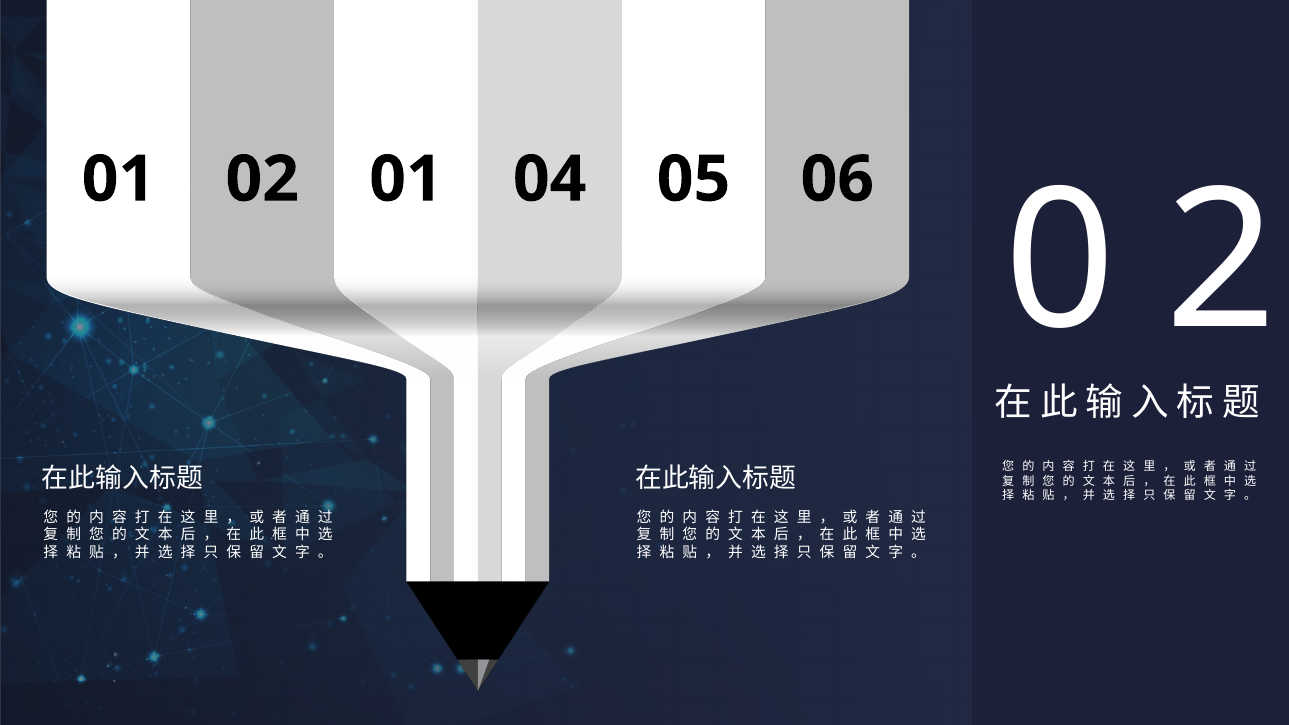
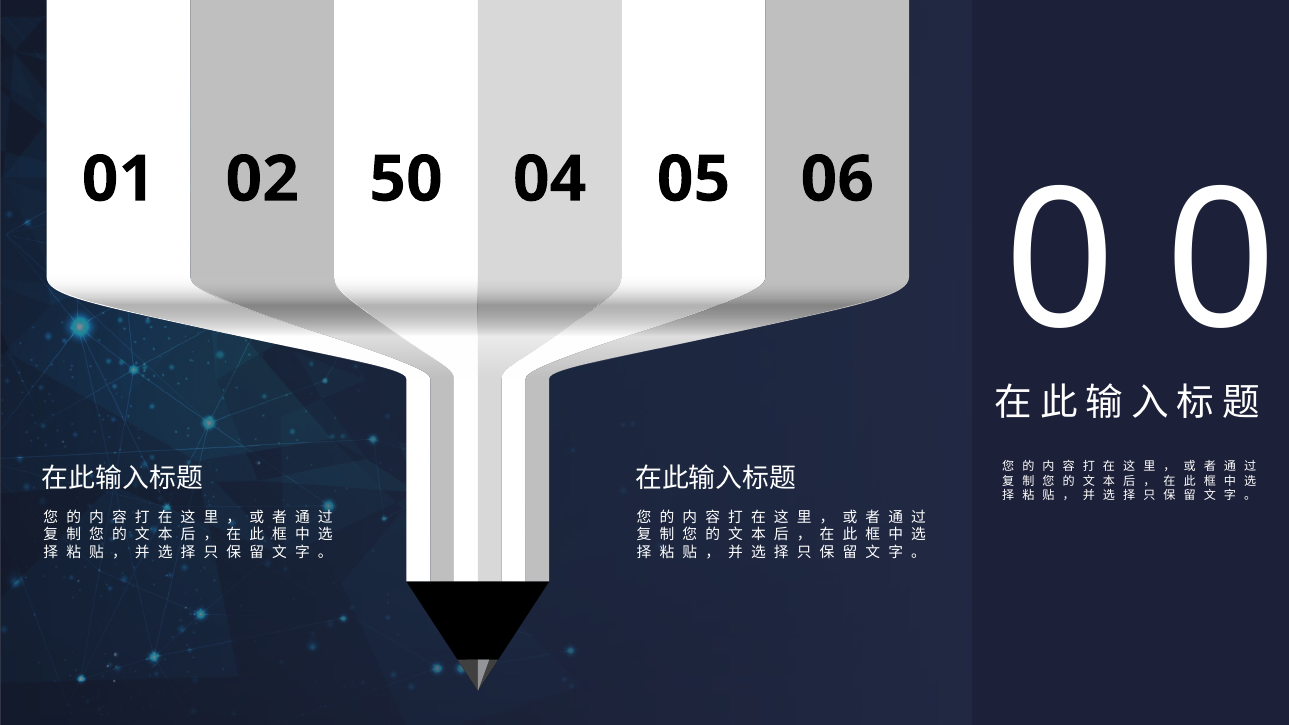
02 01: 01 -> 50 (406, 179)
0 2: 2 -> 0 (1222, 263)
